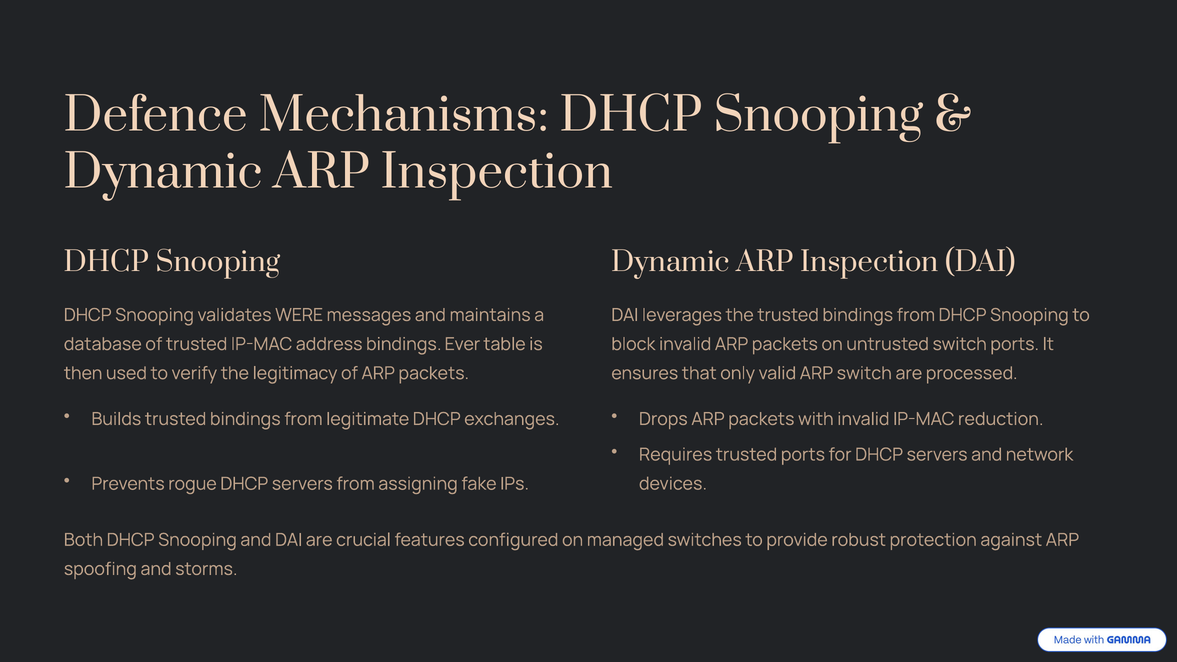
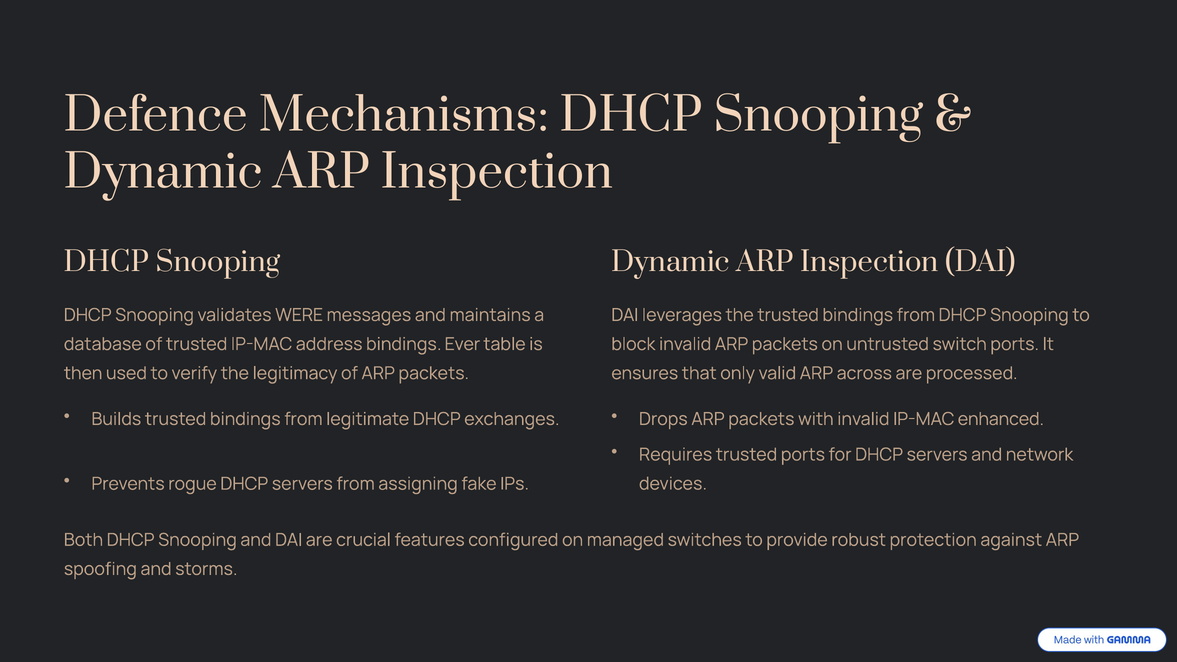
ARP switch: switch -> across (864, 373)
reduction: reduction -> enhanced (1001, 419)
